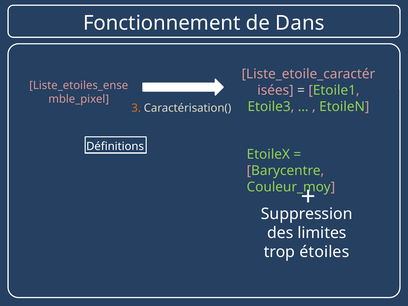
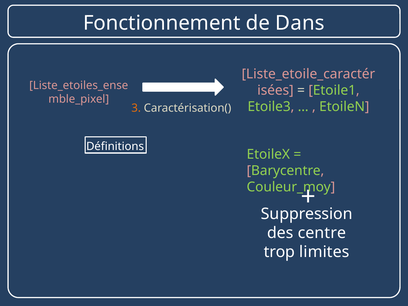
limites: limites -> centre (322, 233)
étoiles: étoiles -> limites (324, 252)
